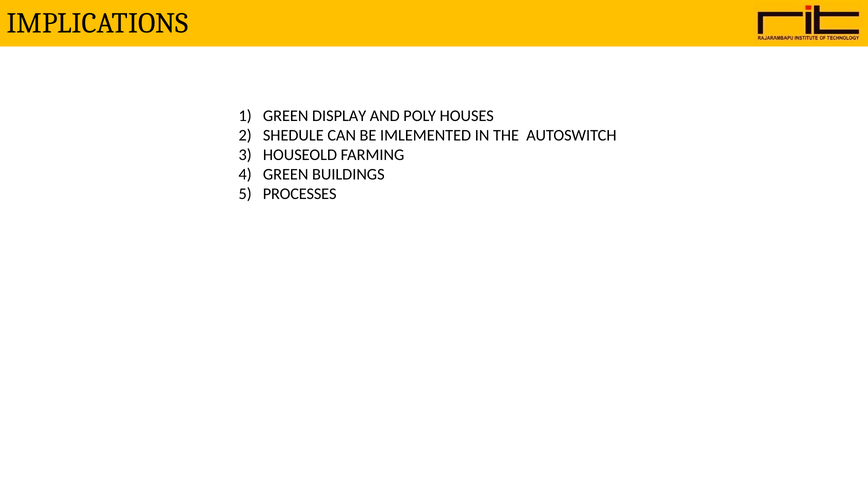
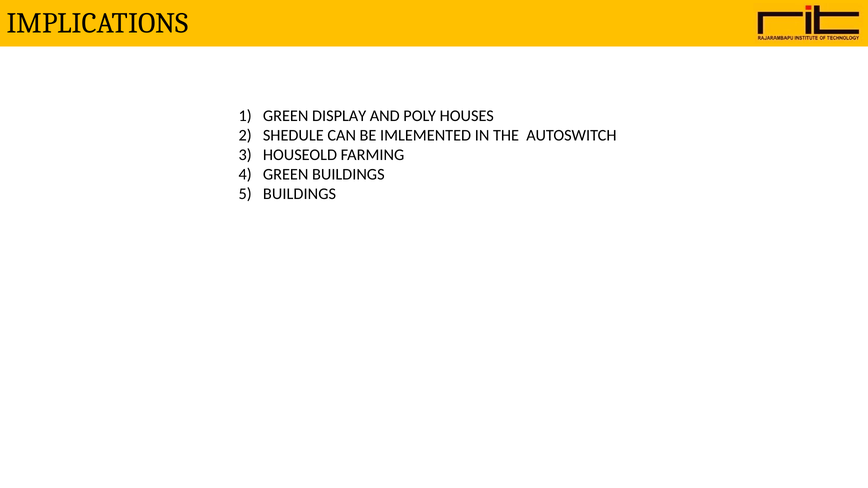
PROCESSES: PROCESSES -> BUILDINGS (300, 194)
